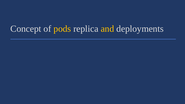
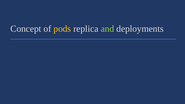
and colour: yellow -> light green (107, 29)
